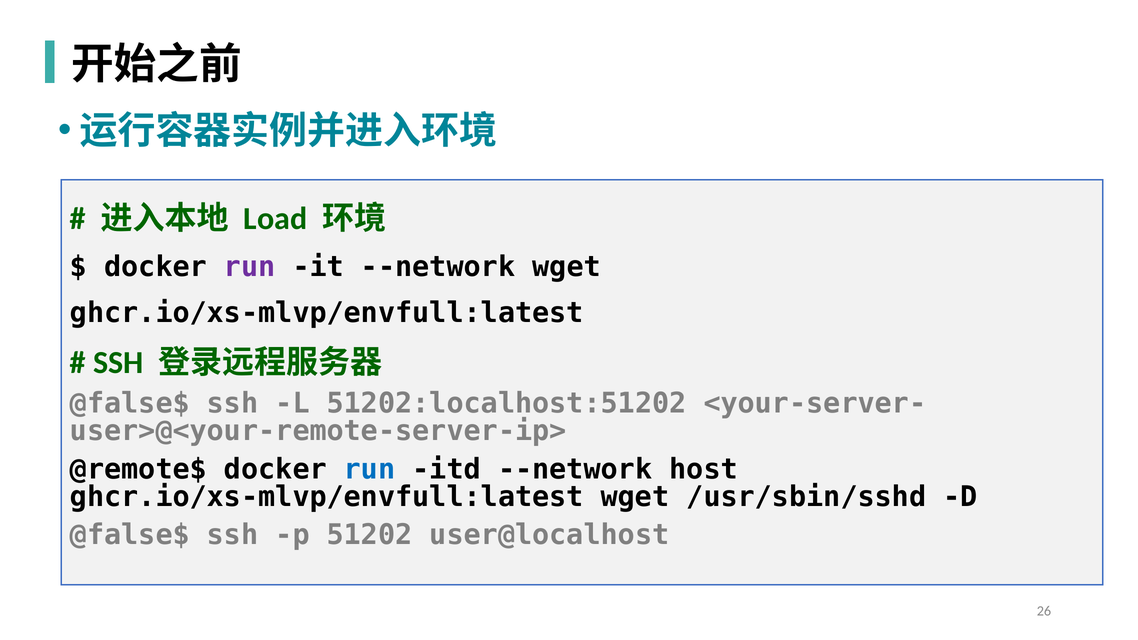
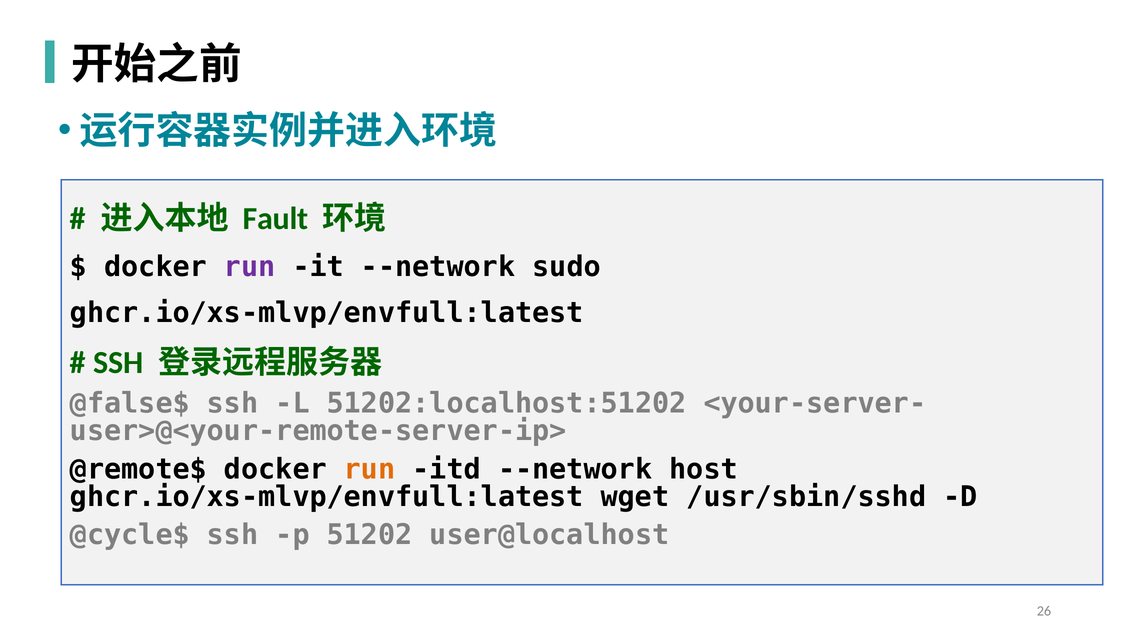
Load: Load -> Fault (276, 219)
--network wget: wget -> sudo (567, 267)
run colour: blue -> orange (370, 469)
@false$: @false$ -> @cycle$ (130, 535)
